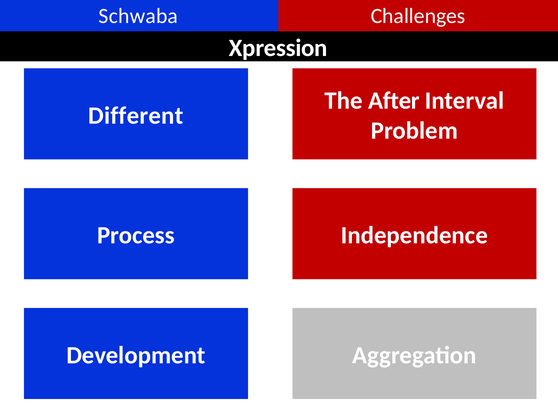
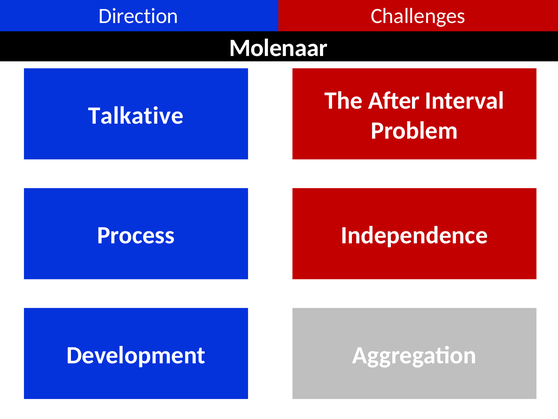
Schwaba: Schwaba -> Direction (138, 16)
Xpression: Xpression -> Molenaar (278, 48)
Different: Different -> Talkative (136, 115)
